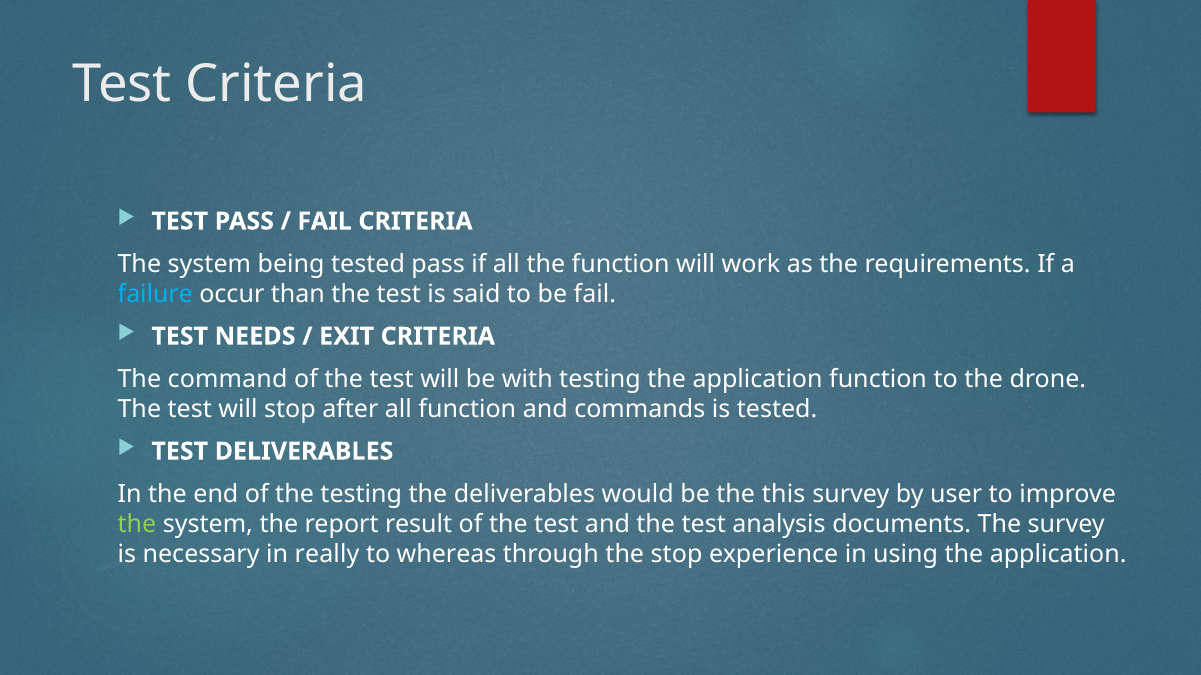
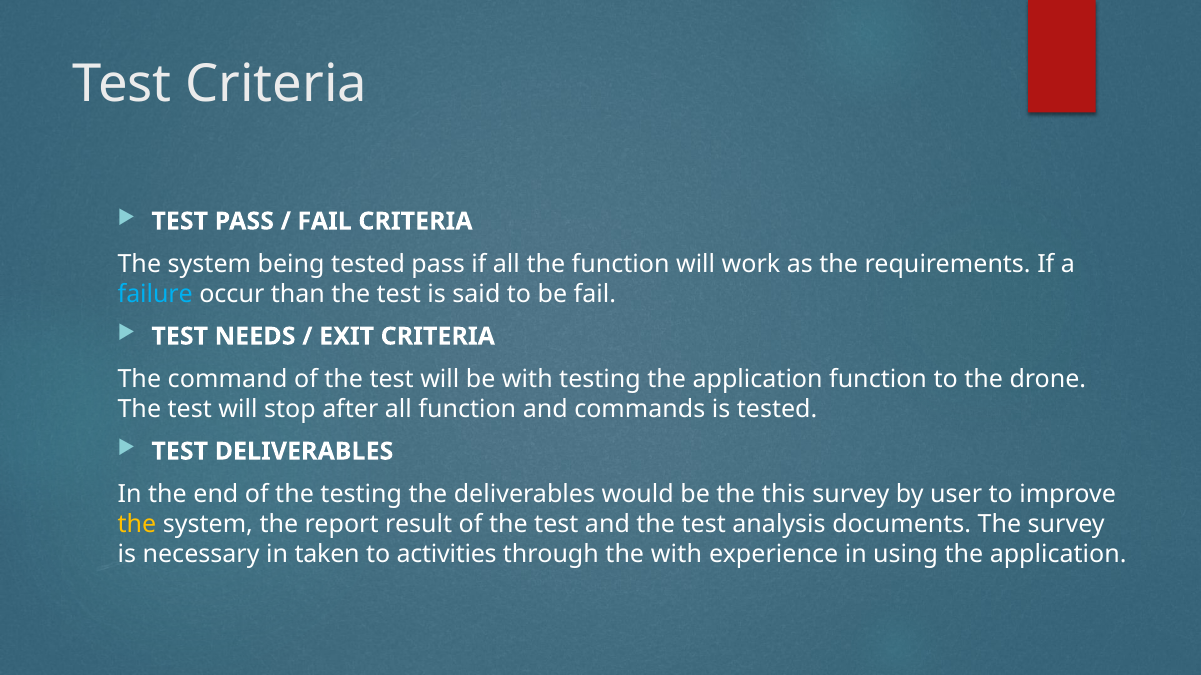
the colour: light green -> yellow (137, 524)
really: really -> taken (327, 554)
whereas: whereas -> activities (447, 554)
the stop: stop -> with (676, 554)
